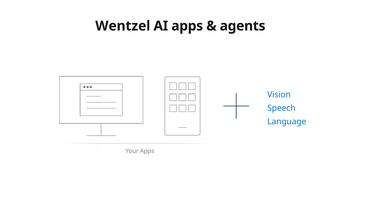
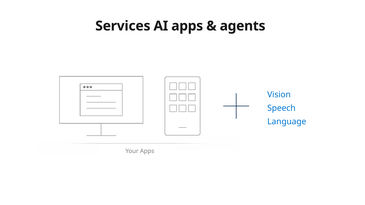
Wentzel: Wentzel -> Services (123, 26)
